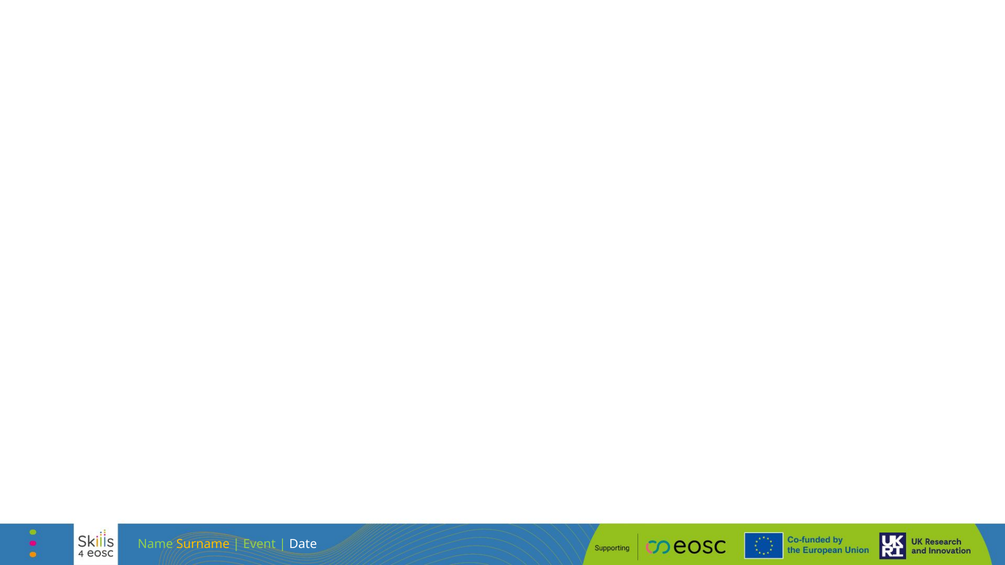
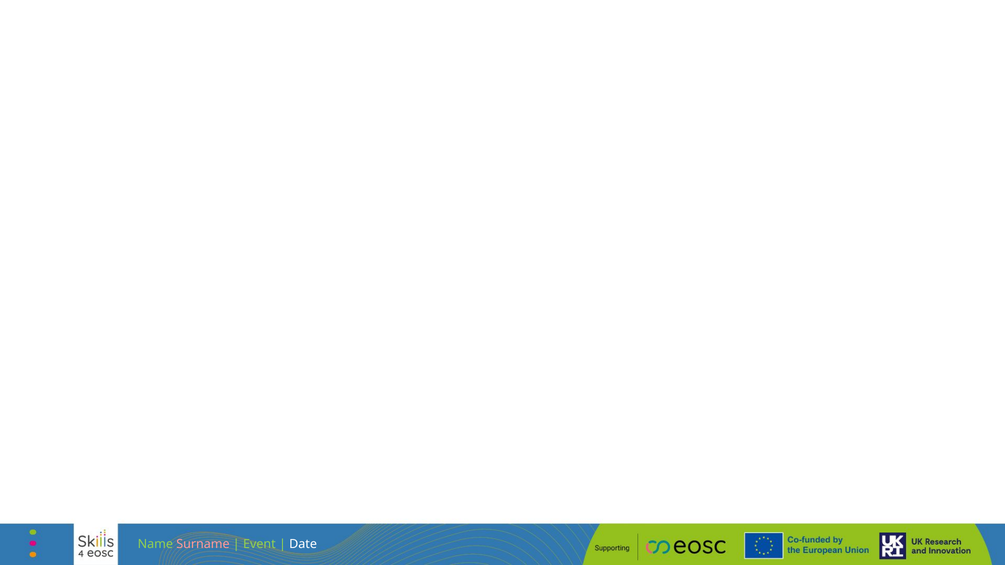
Surname colour: yellow -> pink (203, 545)
